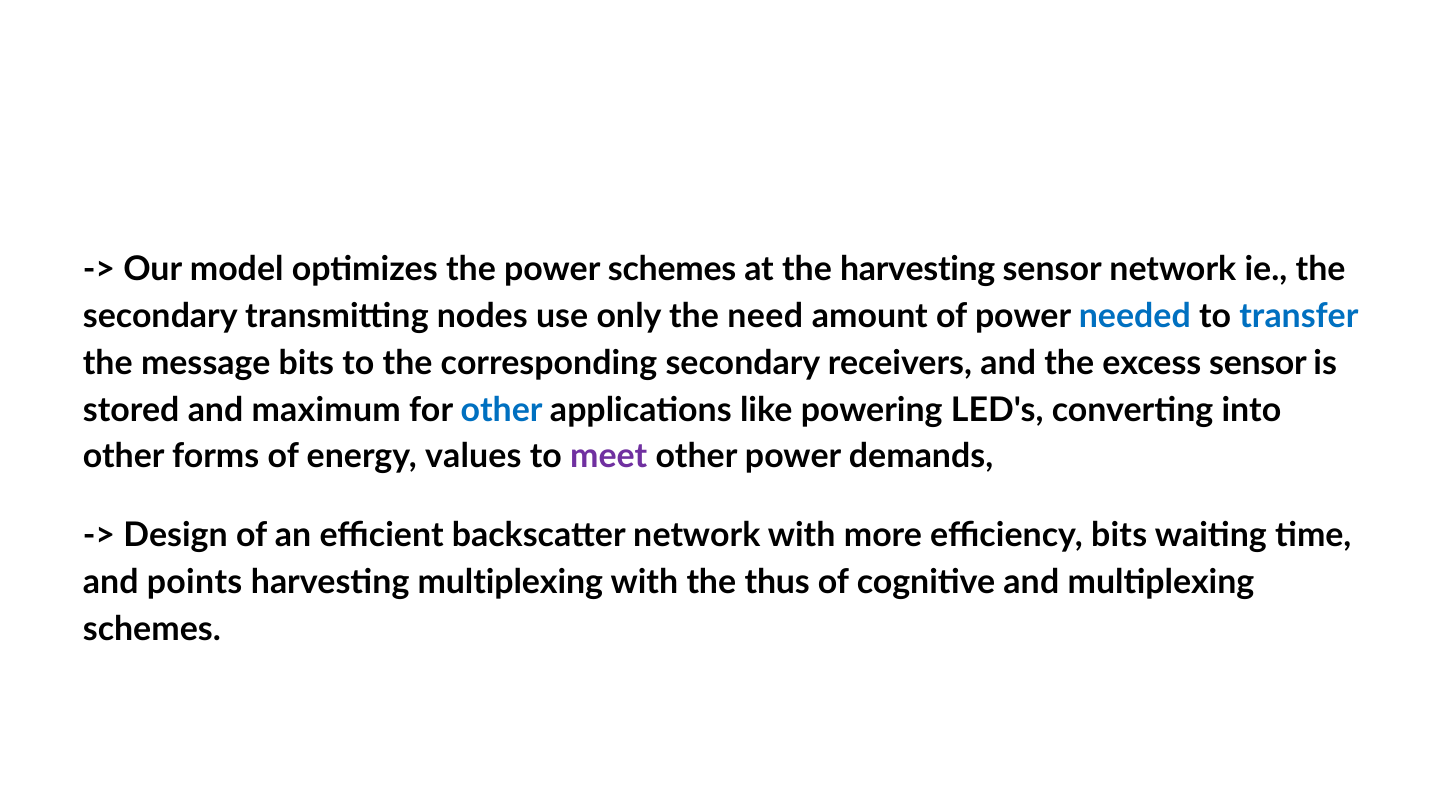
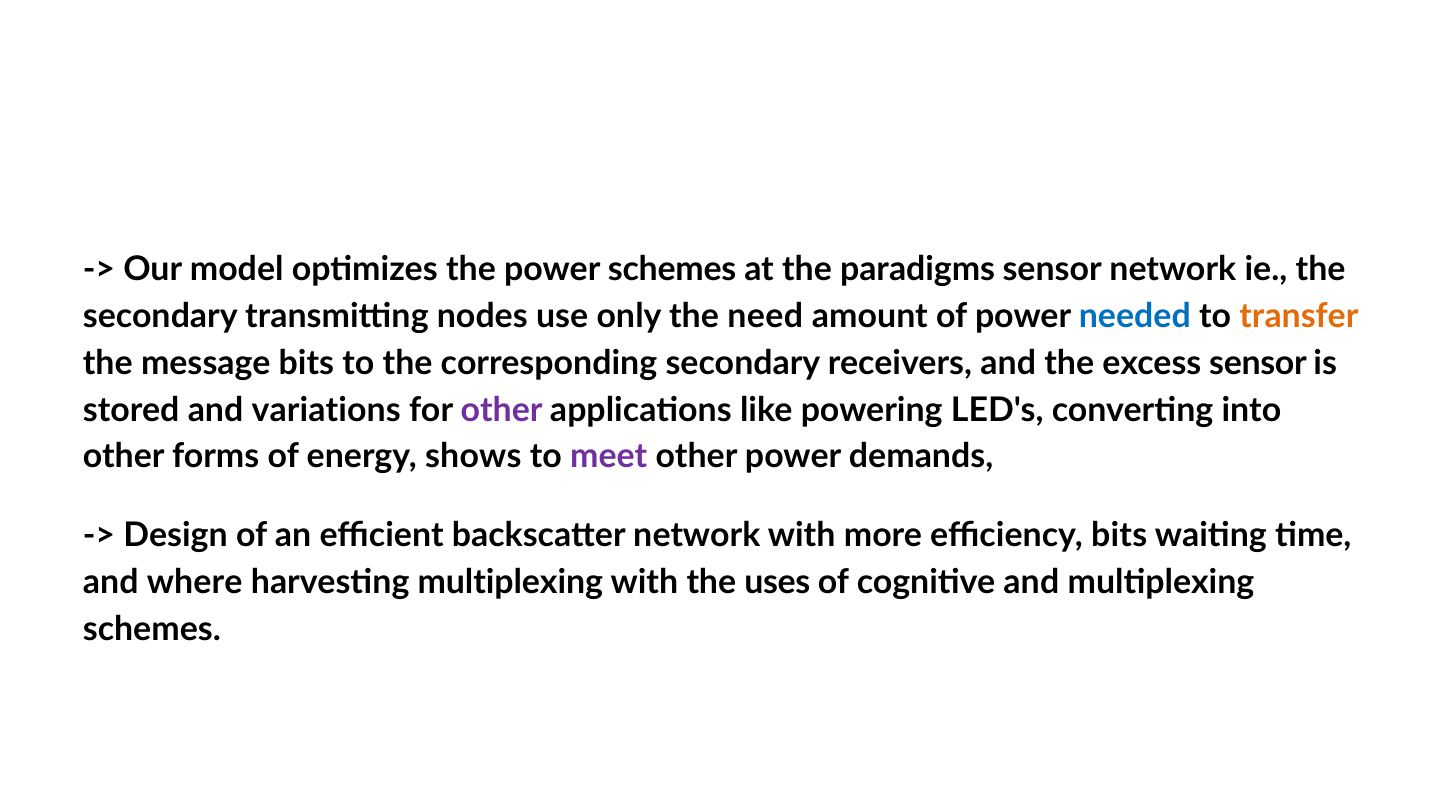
the harvesting: harvesting -> paradigms (918, 270)
transfer colour: blue -> orange (1299, 316)
maximum: maximum -> variations (326, 410)
other colour: blue -> purple (502, 410)
values: values -> shows (473, 457)
points: points -> where (195, 582)
thus: thus -> uses (777, 582)
